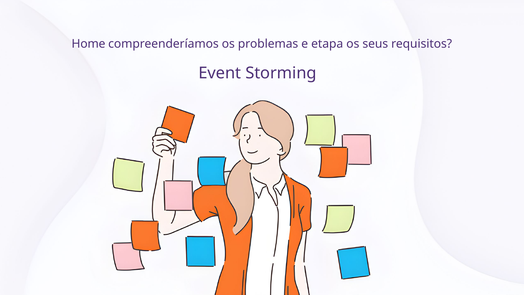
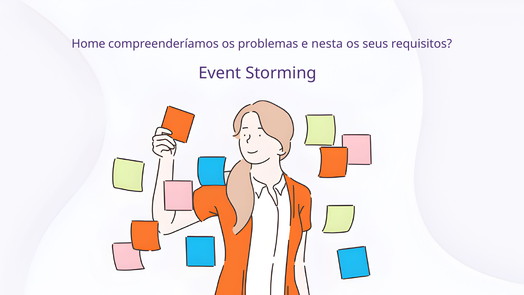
etapa: etapa -> nesta (327, 44)
